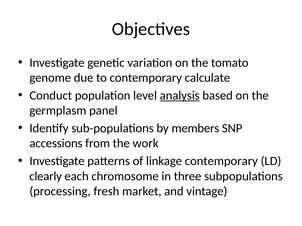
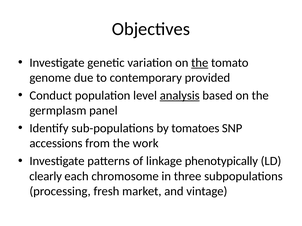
the underline: none -> present (200, 63)
calculate: calculate -> provided (207, 78)
members: members -> tomatoes (195, 129)
linkage contemporary: contemporary -> phenotypically (221, 161)
